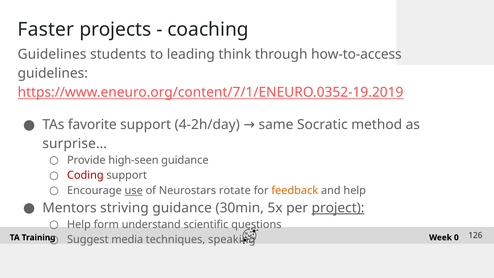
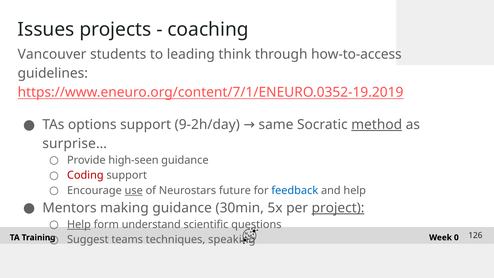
Faster: Faster -> Issues (46, 30)
Guidelines: Guidelines -> Vancouver (52, 54)
favorite: favorite -> options (92, 125)
4-2h/day: 4-2h/day -> 9-2h/day (207, 125)
method underline: none -> present (377, 125)
rotate: rotate -> future (235, 190)
feedback colour: orange -> blue (295, 190)
striving: striving -> making (124, 208)
Help underline: none -> present (79, 224)
media: media -> teams (127, 240)
